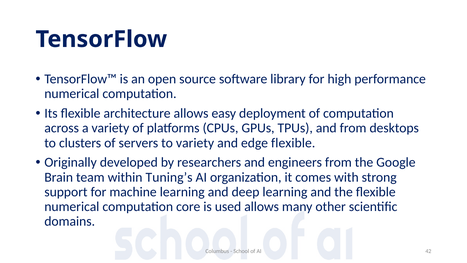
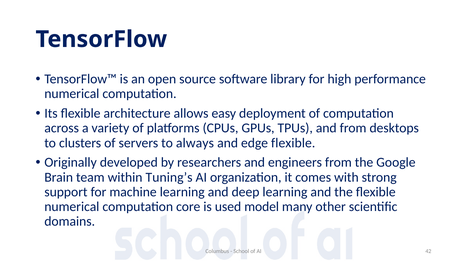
to variety: variety -> always (195, 143)
used allows: allows -> model (262, 206)
